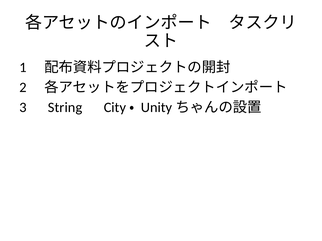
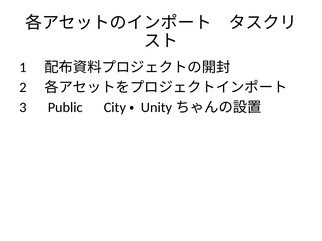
String: String -> Public (65, 108)
